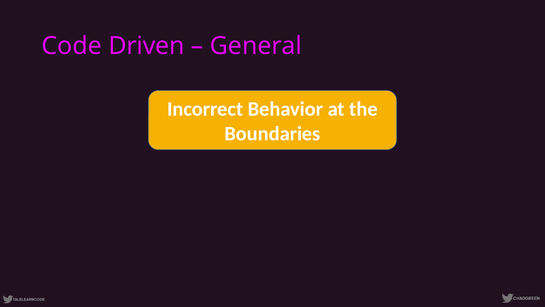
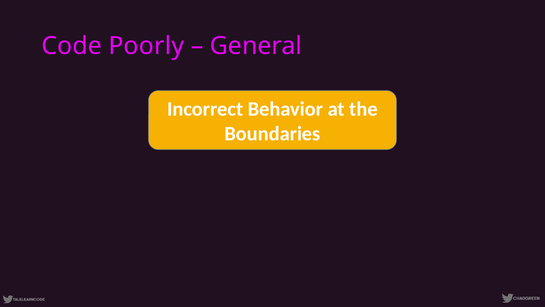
Driven: Driven -> Poorly (146, 46)
